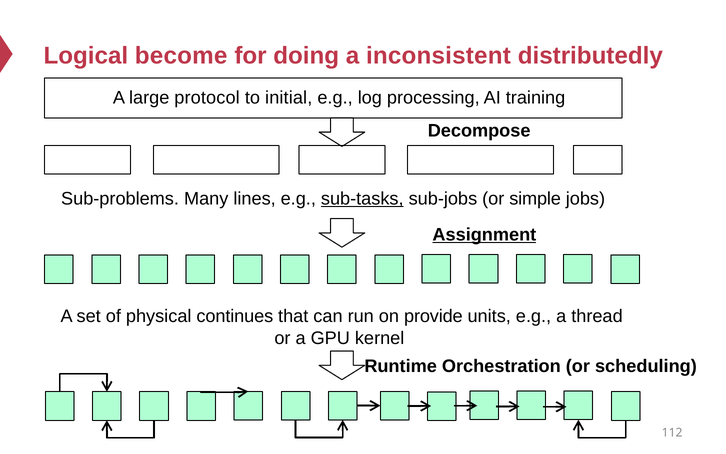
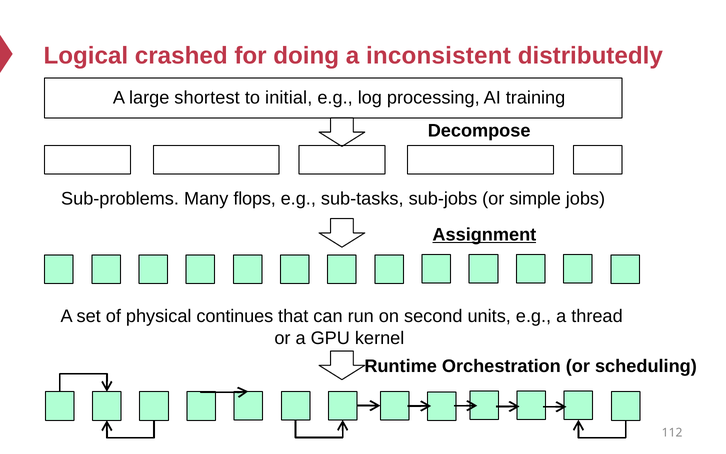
become: become -> crashed (181, 56)
protocol: protocol -> shortest (207, 98)
lines: lines -> flops (255, 199)
sub-tasks underline: present -> none (362, 199)
provide: provide -> second (433, 316)
